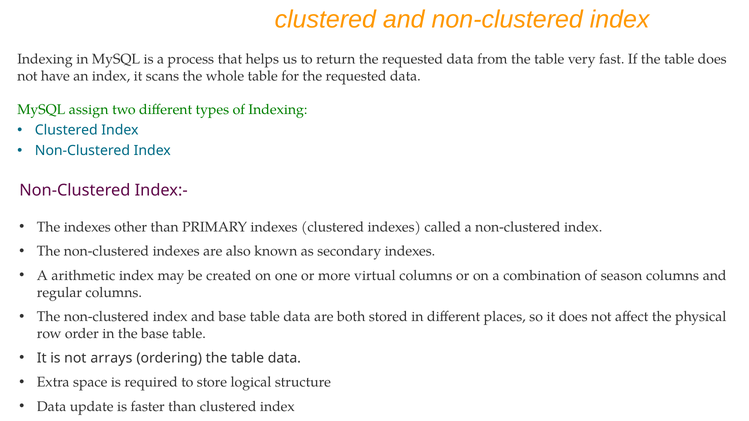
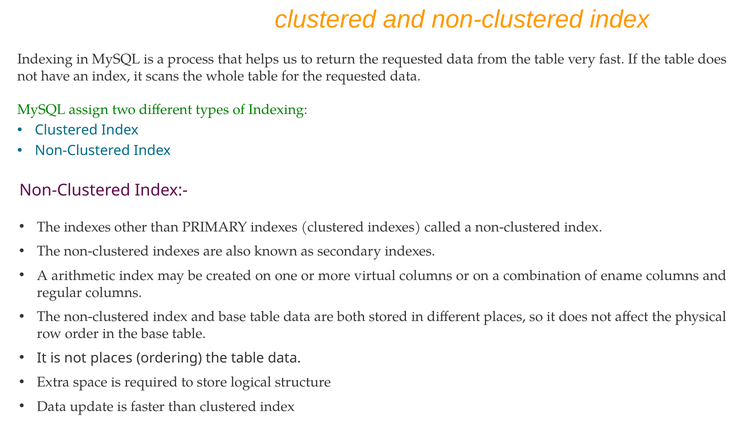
season: season -> ename (622, 276)
not arrays: arrays -> places (111, 358)
